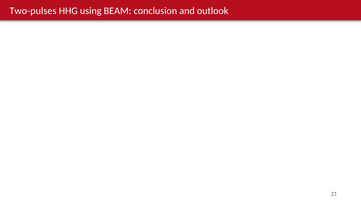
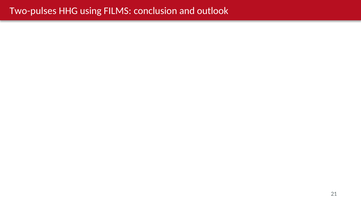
BEAM: BEAM -> FILMS (118, 11)
